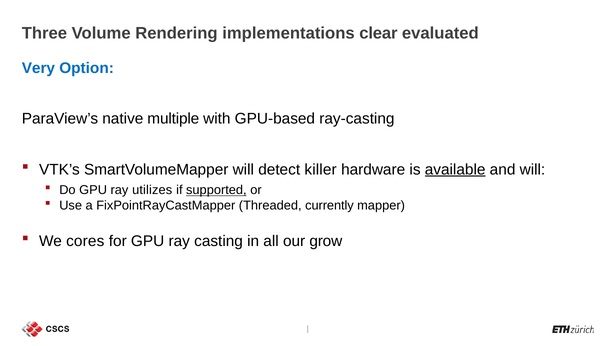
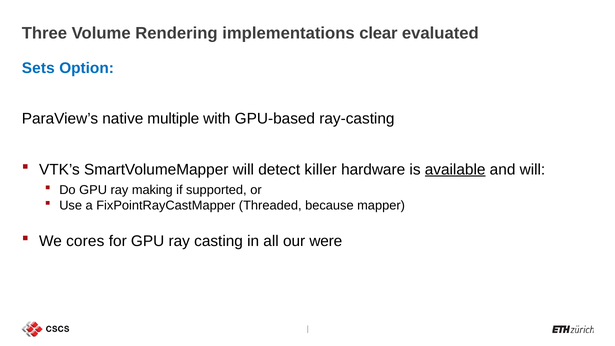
Very: Very -> Sets (38, 68)
utilizes: utilizes -> making (152, 190)
supported underline: present -> none (216, 190)
currently: currently -> because (329, 206)
grow: grow -> were (326, 241)
